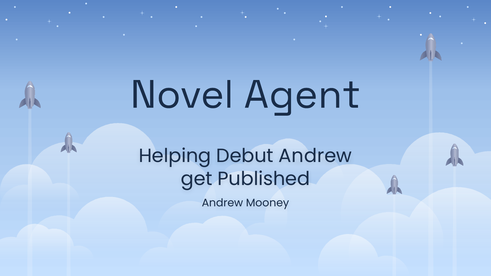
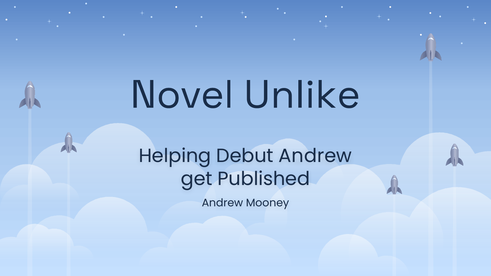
Agent: Agent -> Unlike (302, 95)
